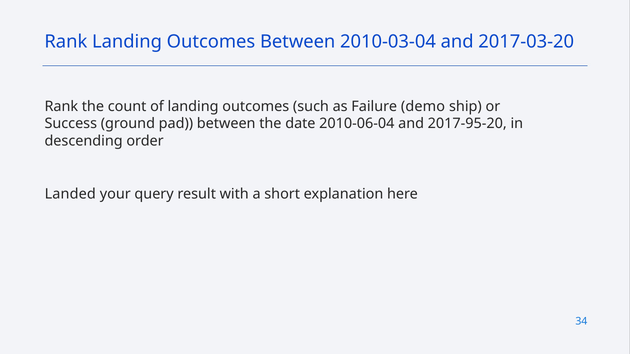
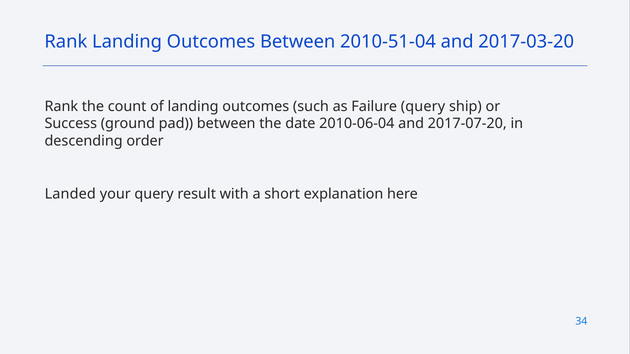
2010-03-04: 2010-03-04 -> 2010-51-04 (388, 42)
Failure demo: demo -> query (423, 106)
2017-95-20: 2017-95-20 -> 2017-07-20 (467, 124)
